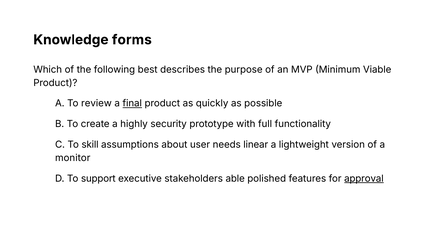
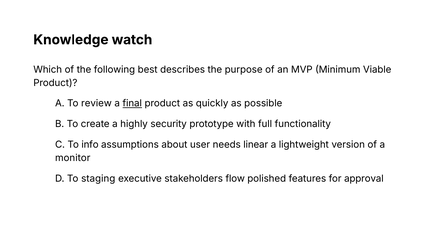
forms: forms -> watch (132, 40)
skill: skill -> info (90, 144)
support: support -> staging (98, 178)
able: able -> flow (235, 178)
approval underline: present -> none (364, 178)
